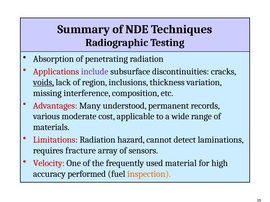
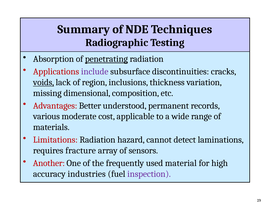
penetrating underline: none -> present (106, 59)
interference: interference -> dimensional (87, 93)
Many: Many -> Better (90, 106)
Velocity: Velocity -> Another (49, 164)
performed: performed -> industries (87, 174)
inspection colour: orange -> purple (149, 174)
